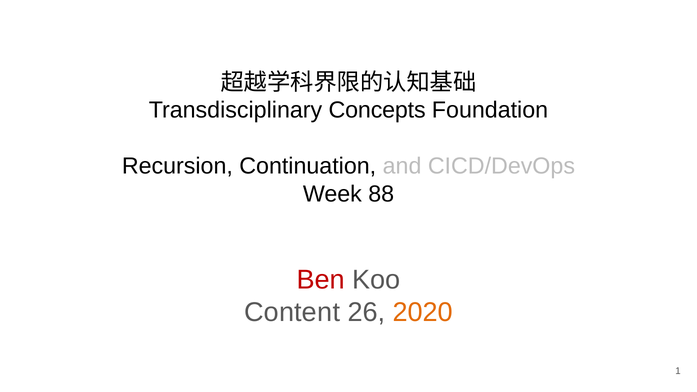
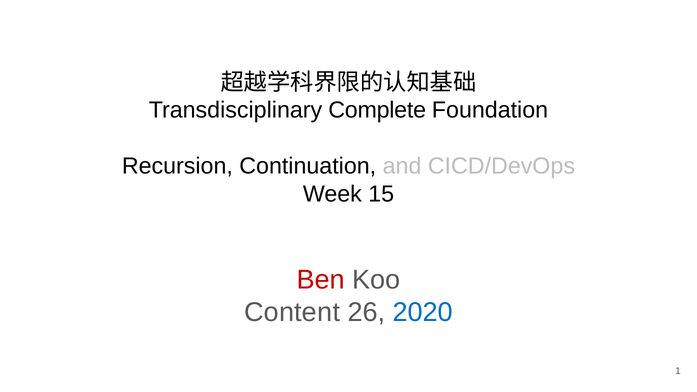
Concepts: Concepts -> Complete (377, 110)
88: 88 -> 15 (381, 194)
2020 colour: orange -> blue (423, 313)
